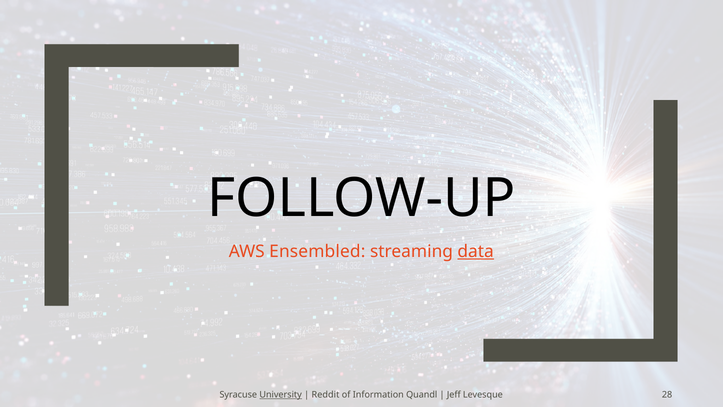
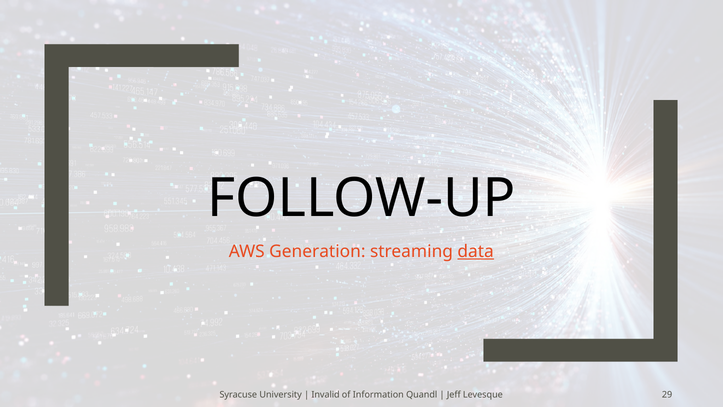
Ensembled: Ensembled -> Generation (317, 251)
University underline: present -> none (281, 395)
Reddit: Reddit -> Invalid (326, 395)
28: 28 -> 29 (667, 395)
